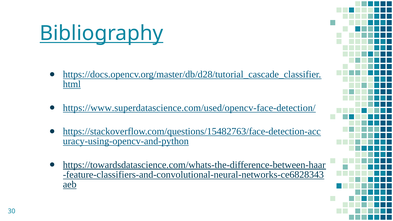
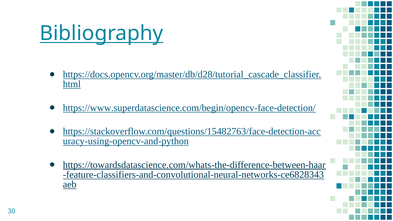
https://www.superdatascience.com/used/opencv-face-detection/: https://www.superdatascience.com/used/opencv-face-detection/ -> https://www.superdatascience.com/begin/opencv-face-detection/ (189, 108)
